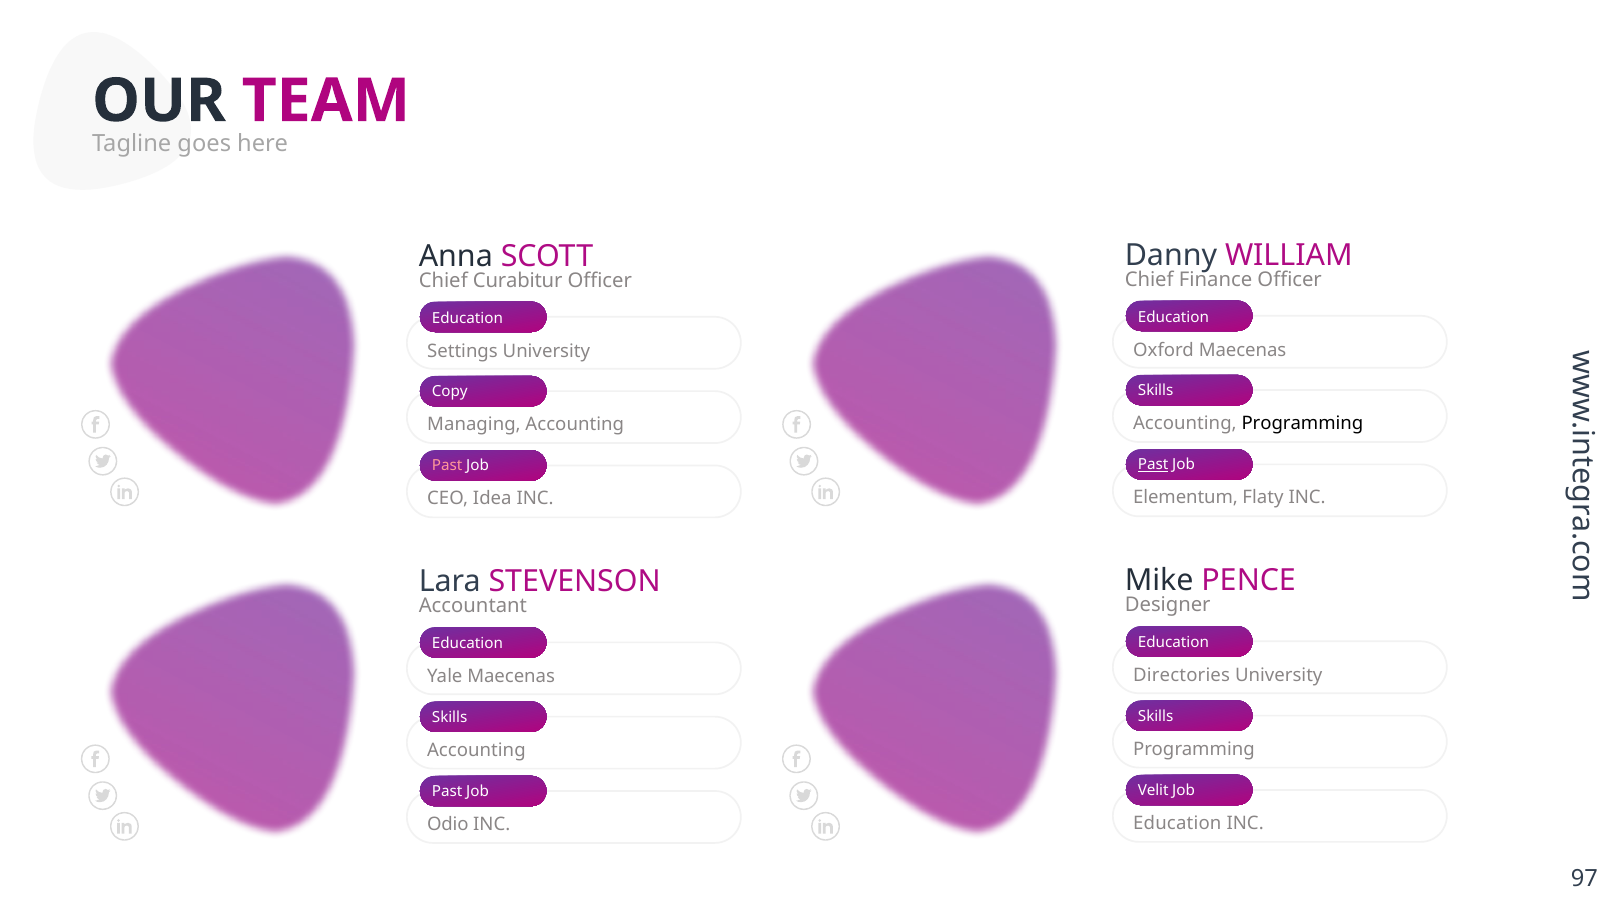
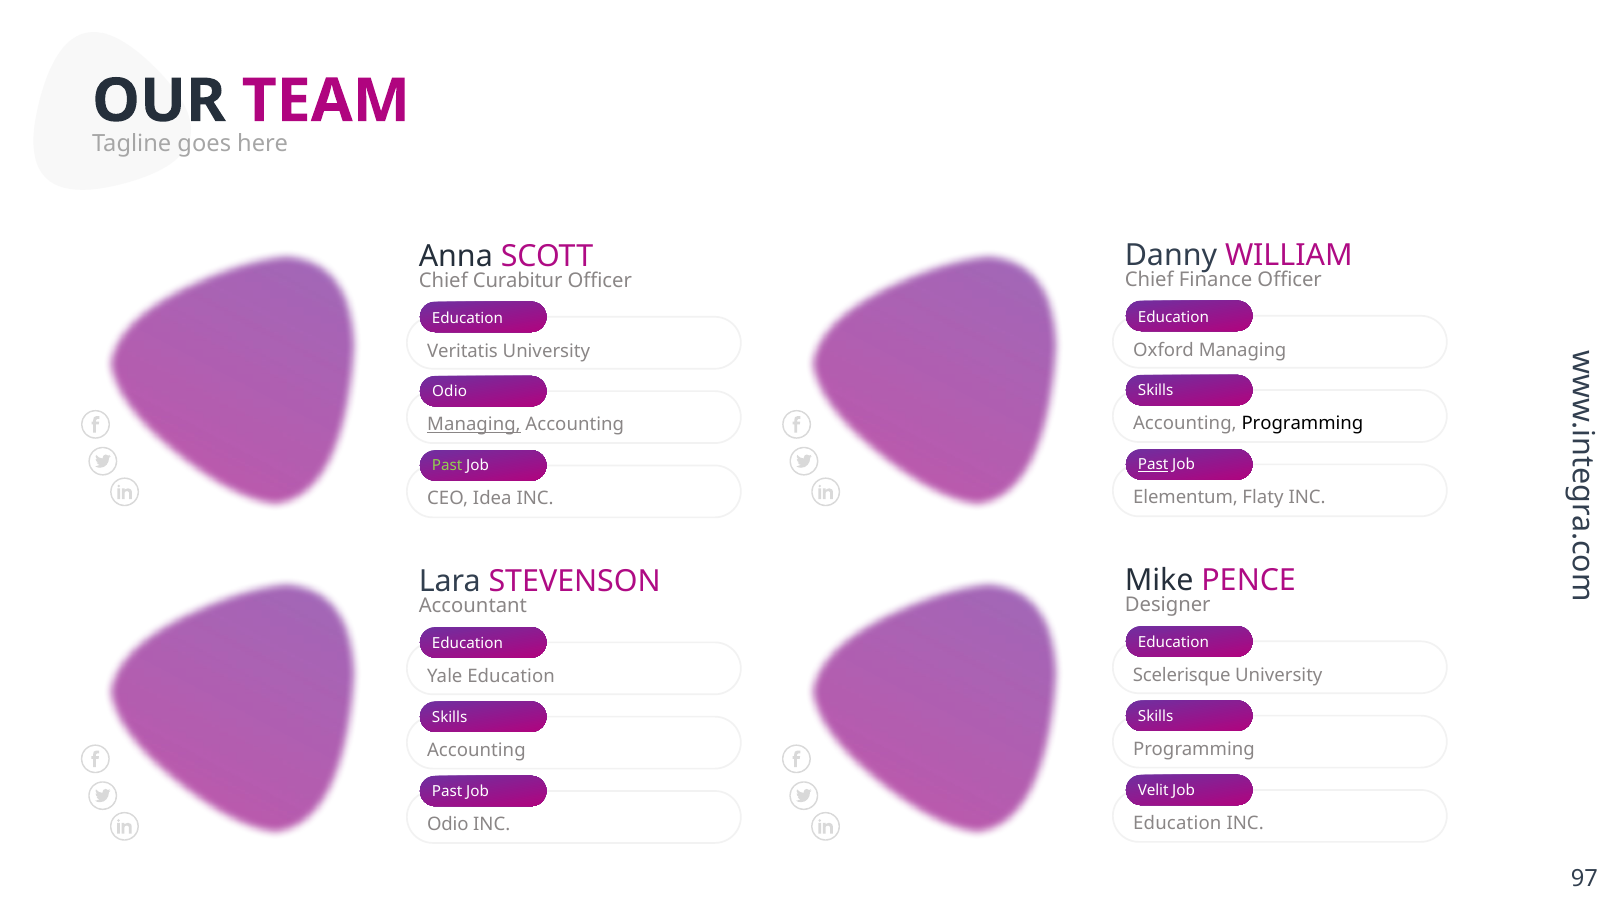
Oxford Maecenas: Maecenas -> Managing (1243, 350)
Settings: Settings -> Veritatis (463, 351)
Copy: Copy -> Odio (450, 392)
Managing underline: none -> present (474, 424)
Past colour: pink -> light green (447, 465)
Directories: Directories -> Scelerisque (1182, 675)
Yale Maecenas: Maecenas -> Education (511, 676)
